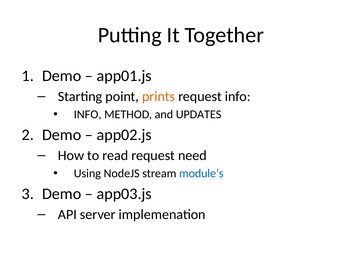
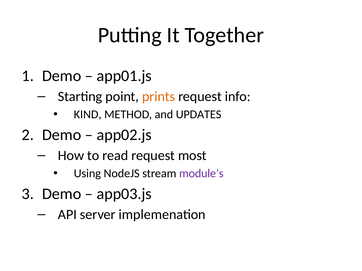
INFO: INFO -> KIND (88, 115)
need: need -> most (192, 156)
module’s colour: blue -> purple (201, 174)
